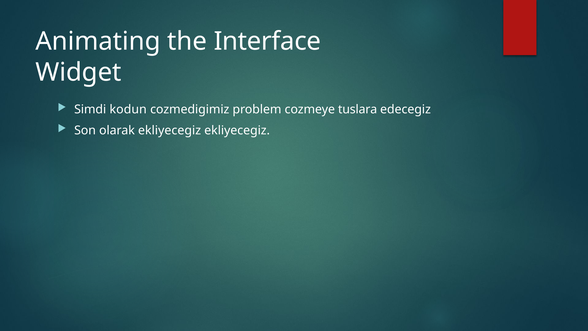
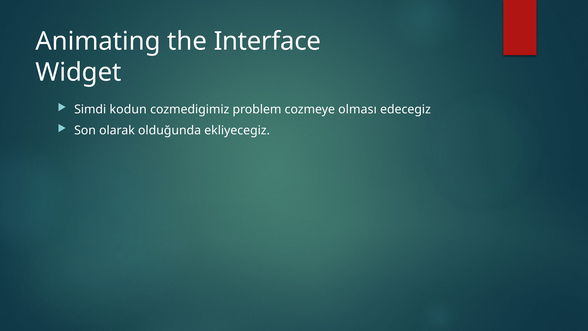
tuslara: tuslara -> olması (357, 109)
olarak ekliyecegiz: ekliyecegiz -> olduğunda (170, 130)
